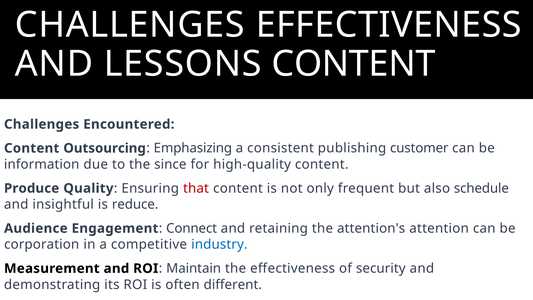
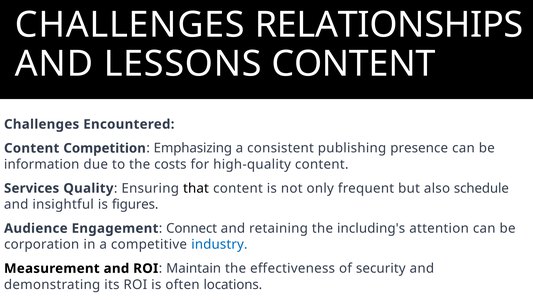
CHALLENGES EFFECTIVENESS: EFFECTIVENESS -> RELATIONSHIPS (389, 25)
Outsourcing: Outsourcing -> Competition (105, 148)
customer: customer -> presence (419, 148)
since: since -> costs (170, 164)
Produce: Produce -> Services (32, 188)
that colour: red -> black (196, 188)
reduce: reduce -> figures (135, 204)
attention's: attention's -> including's (371, 228)
different: different -> locations (233, 284)
